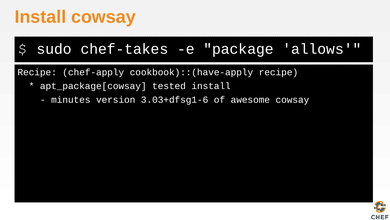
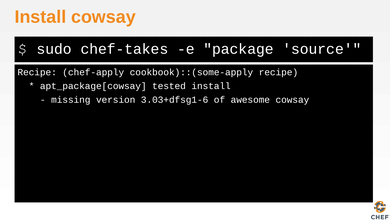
allows: allows -> source (322, 49)
cookbook)::(have-apply: cookbook)::(have-apply -> cookbook)::(some-apply (191, 72)
minutes: minutes -> missing (71, 99)
